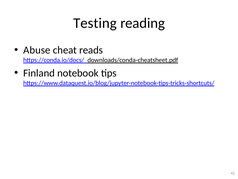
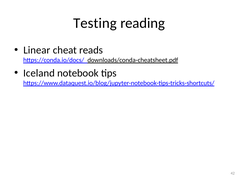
Abuse: Abuse -> Linear (37, 50)
Finland: Finland -> Iceland (39, 73)
